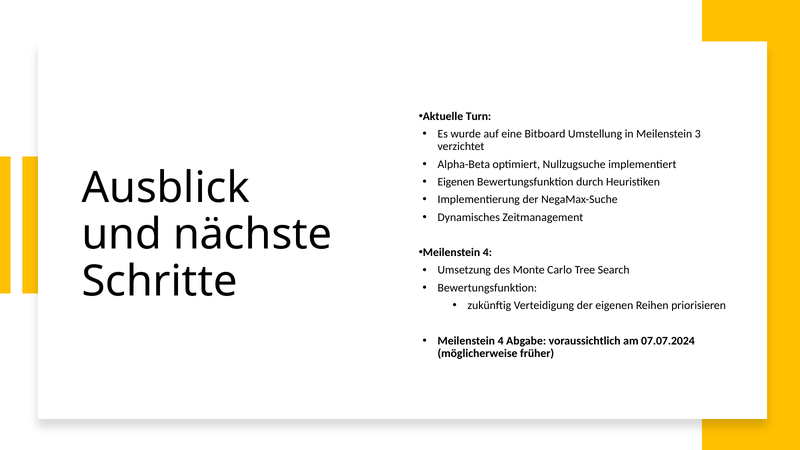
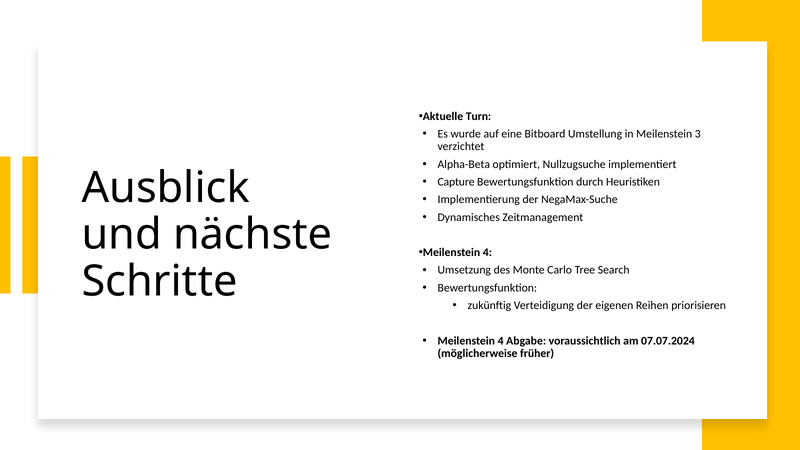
Eigenen: Eigenen -> Capture (456, 182)
